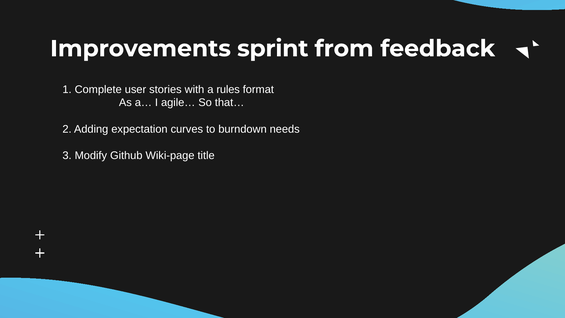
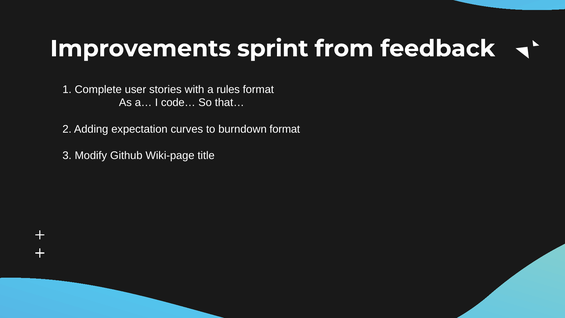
agile…: agile… -> code… (178, 103)
burndown needs: needs -> format (285, 129)
